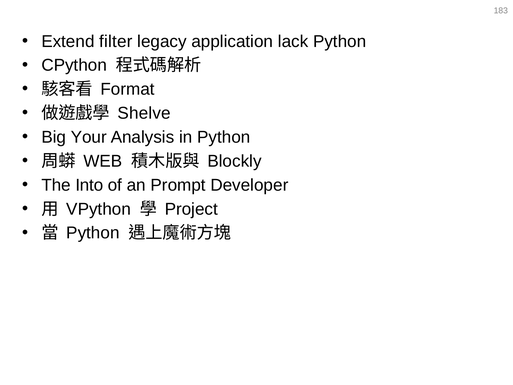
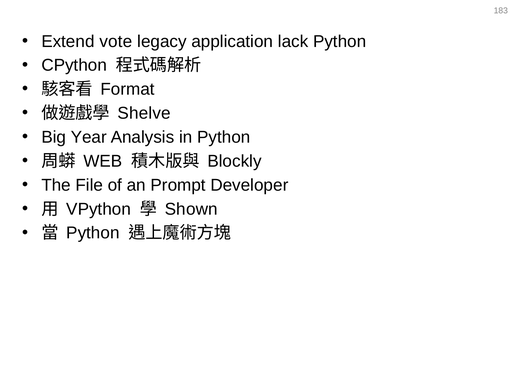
filter: filter -> vote (116, 41)
Your: Your -> Year (89, 137)
Into: Into -> File (89, 185)
Project: Project -> Shown (191, 209)
